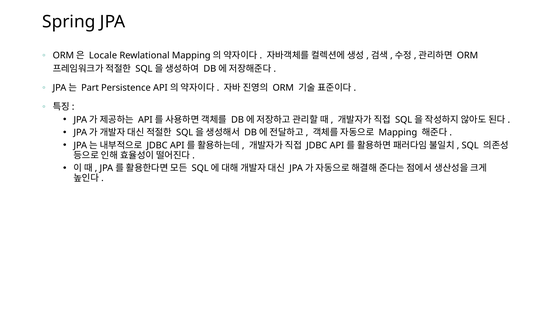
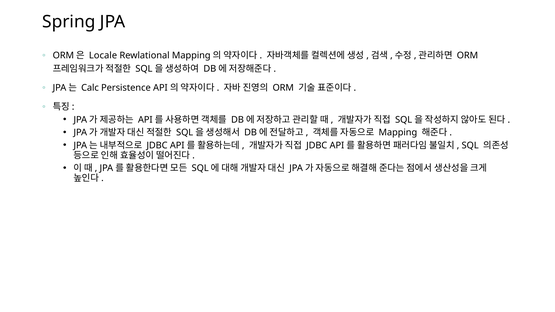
Part: Part -> Calc (90, 88)
